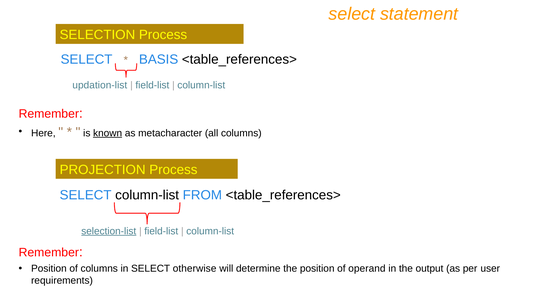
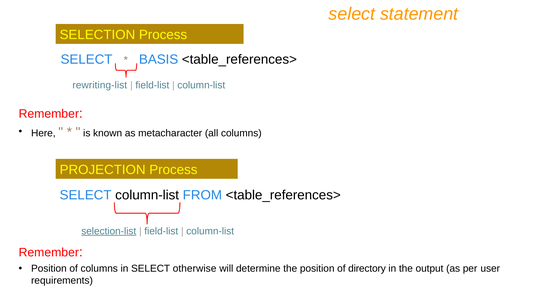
updation-list: updation-list -> rewriting-list (100, 85)
known underline: present -> none (108, 133)
operand: operand -> directory (367, 269)
